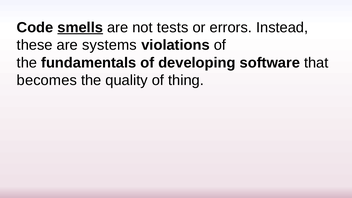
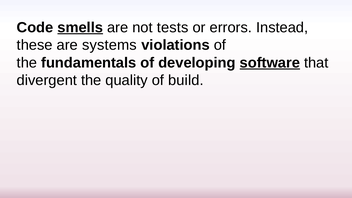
software underline: none -> present (270, 63)
becomes: becomes -> divergent (47, 80)
thing: thing -> build (186, 80)
